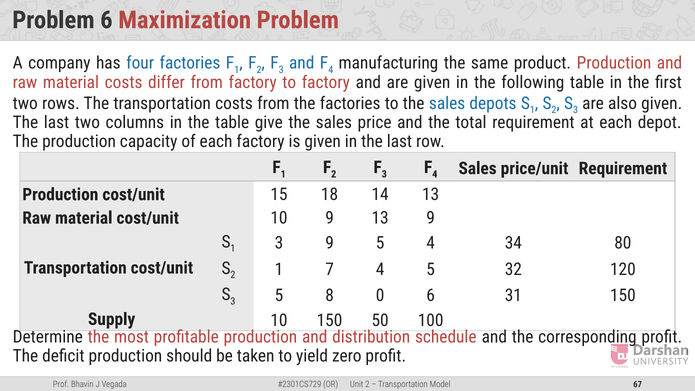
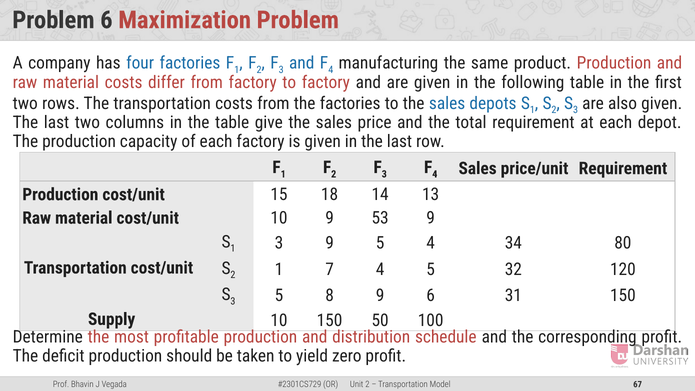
9 13: 13 -> 53 (380, 218)
8 0: 0 -> 9 (380, 296)
